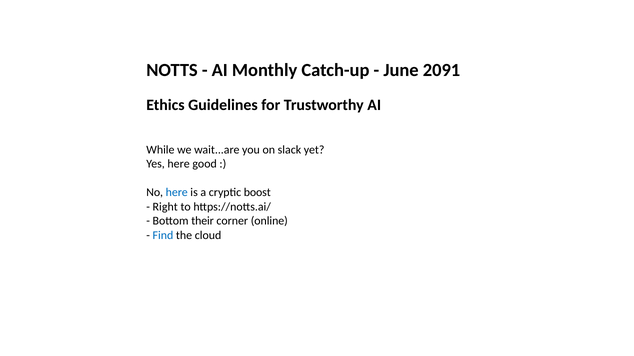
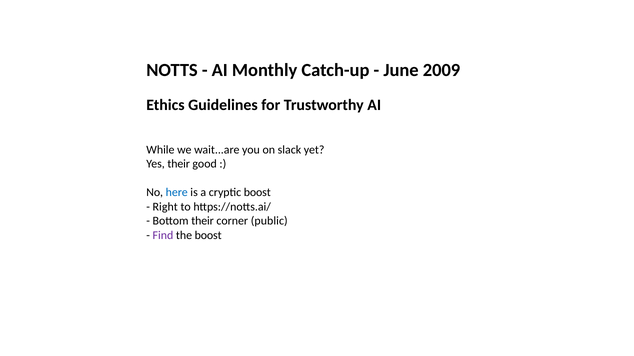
2091: 2091 -> 2009 (442, 70)
Yes here: here -> their (179, 164)
online: online -> public (269, 221)
Find colour: blue -> purple (163, 236)
the cloud: cloud -> boost (208, 236)
